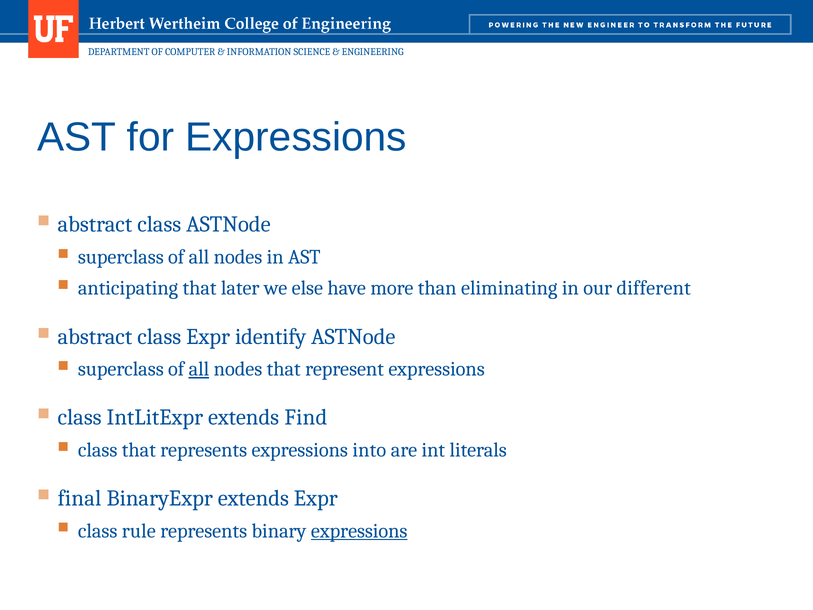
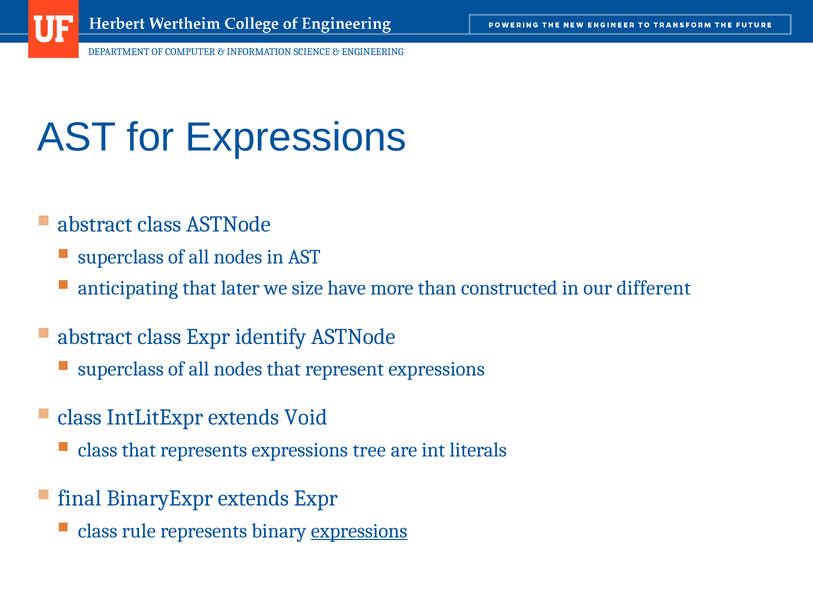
else: else -> size (307, 288)
eliminating: eliminating -> constructed (509, 288)
all underline: present -> none (199, 369)
Find: Find -> Void (306, 417)
into: into -> tree (369, 450)
